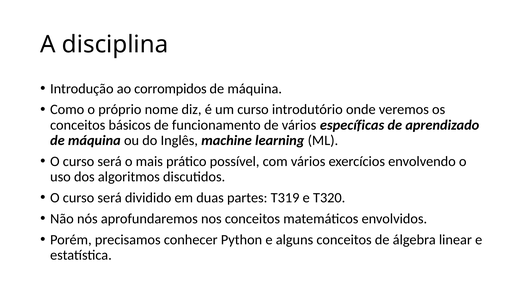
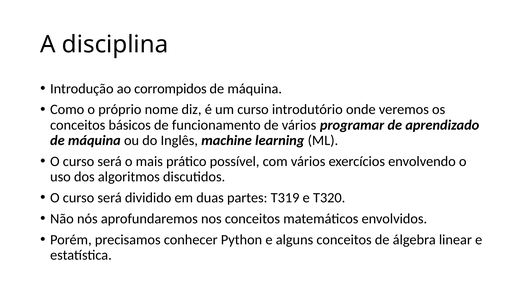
específicas: específicas -> programar (352, 125)
